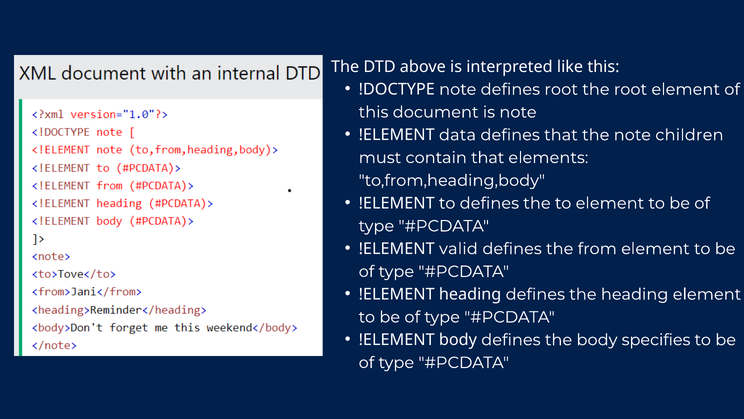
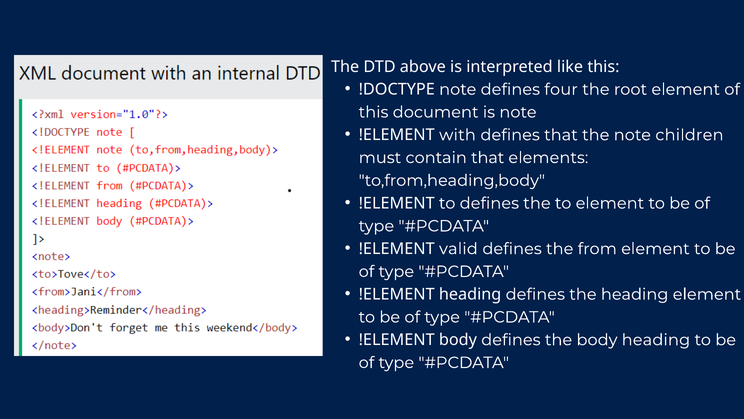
defines root: root -> four (561, 89)
data: data -> with (457, 135)
body specifies: specifies -> heading (656, 340)
